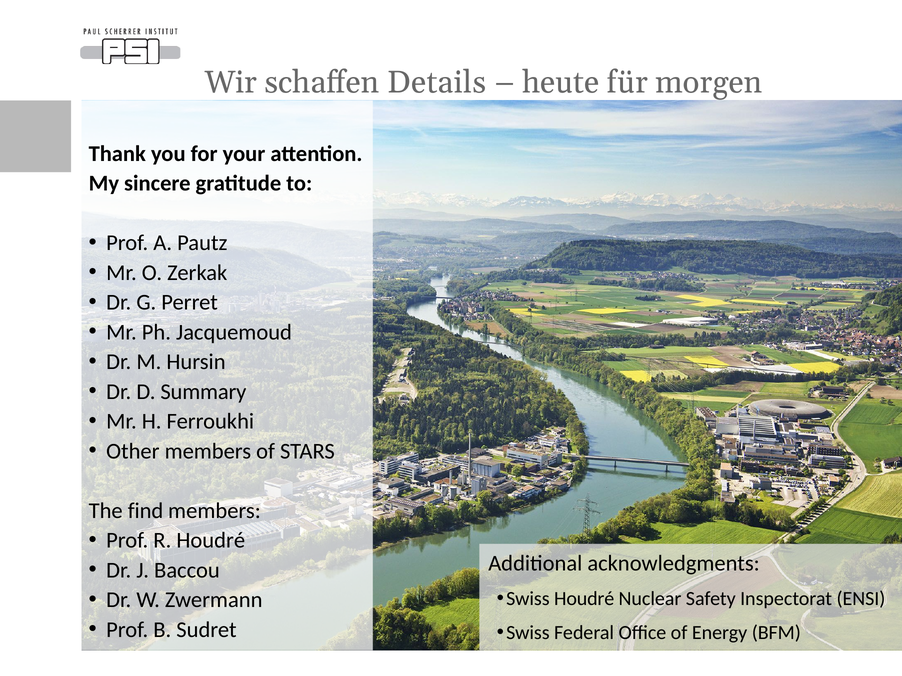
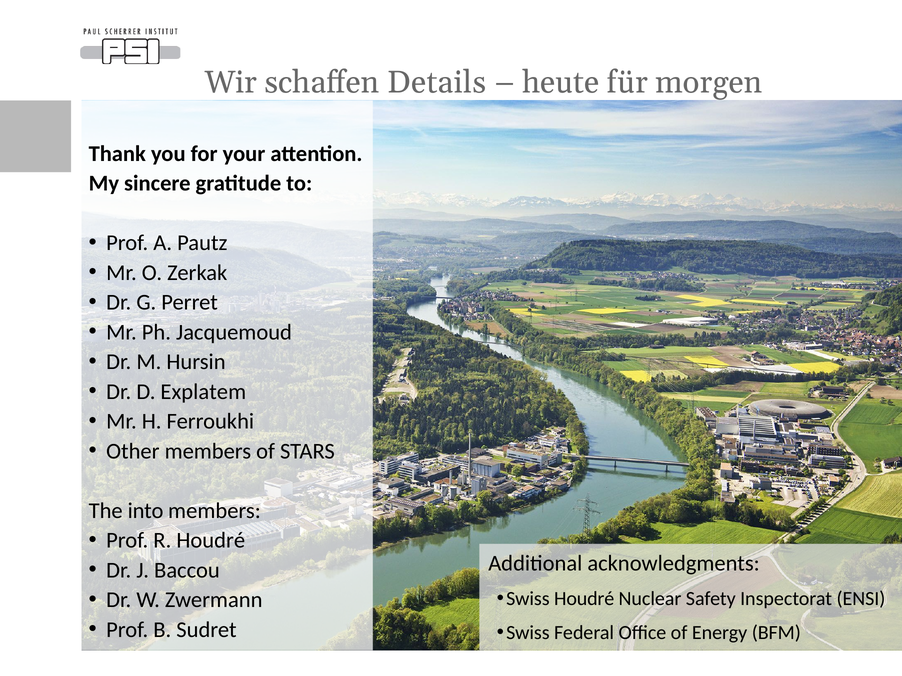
Summary: Summary -> Explatem (203, 392)
find: find -> into (146, 511)
